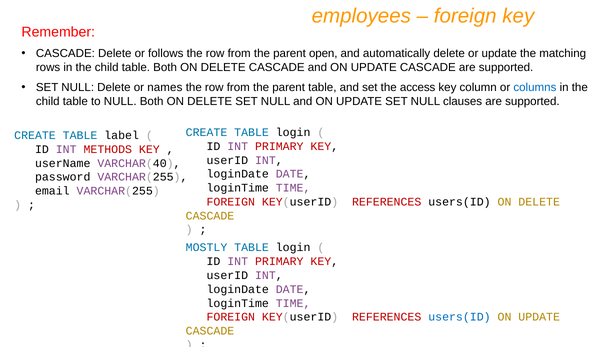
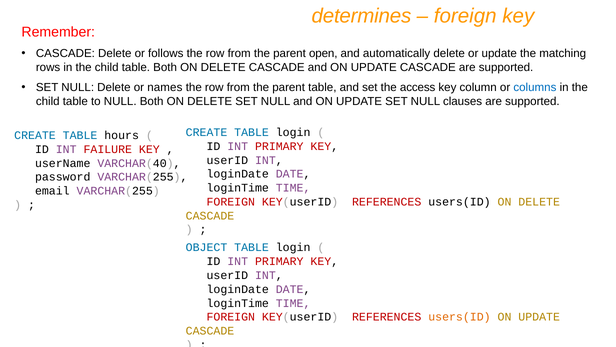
employees: employees -> determines (361, 16)
label: label -> hours (122, 135)
METHODS: METHODS -> FAILURE (108, 149)
MOSTLY: MOSTLY -> OBJECT (207, 247)
users(ID colour: blue -> orange (459, 317)
